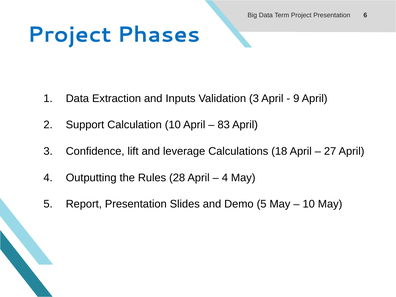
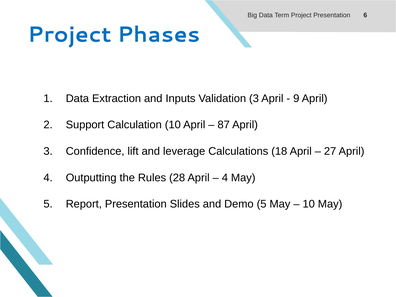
83: 83 -> 87 (224, 125)
